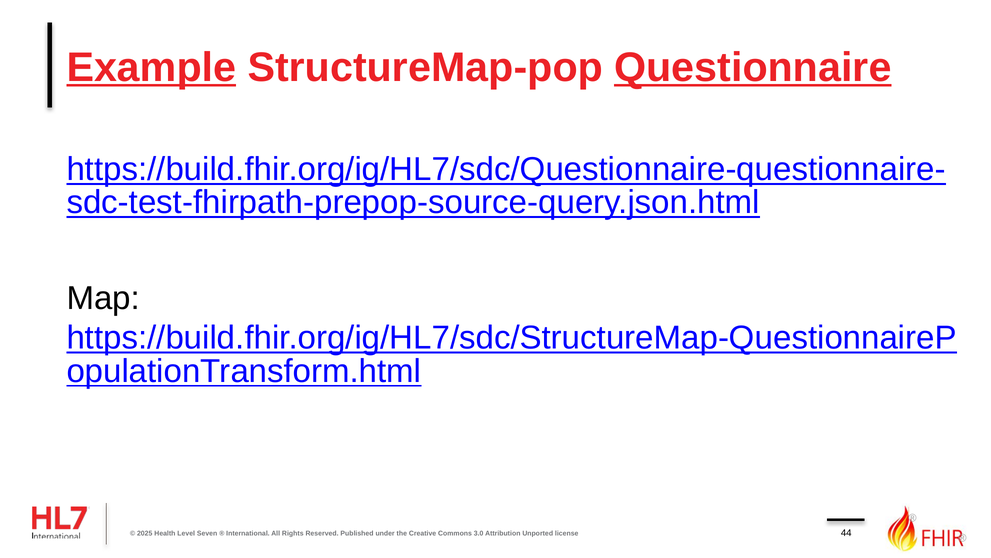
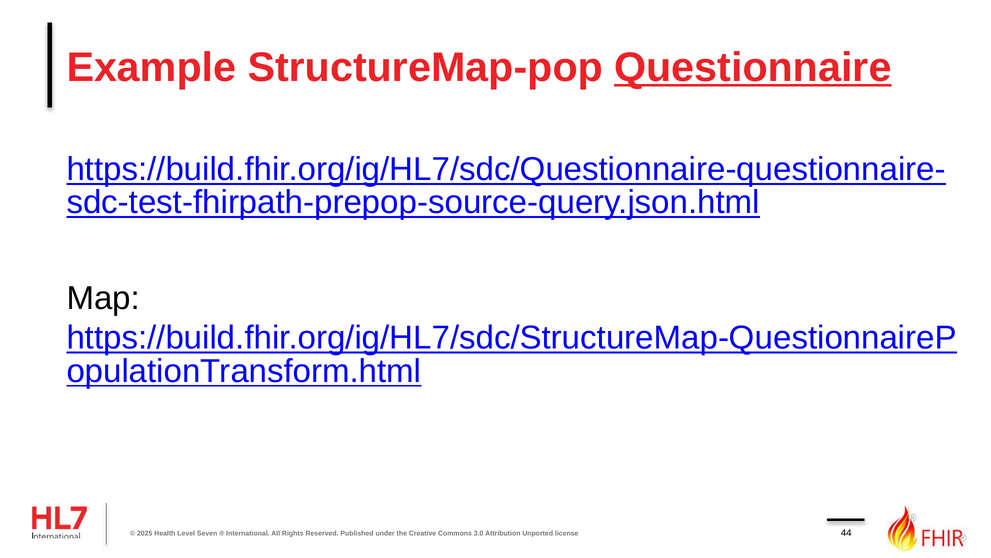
Example underline: present -> none (151, 68)
